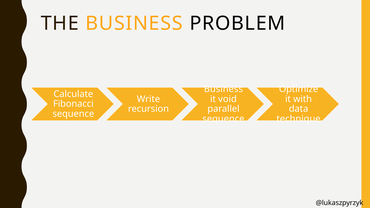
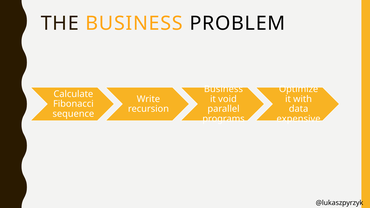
sequence: sequence -> programs (224, 119)
technique: technique -> expensive (299, 119)
